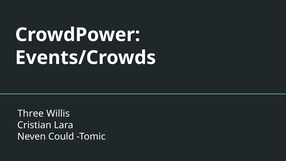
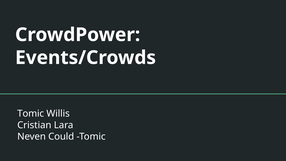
Three: Three -> Tomic (31, 114)
